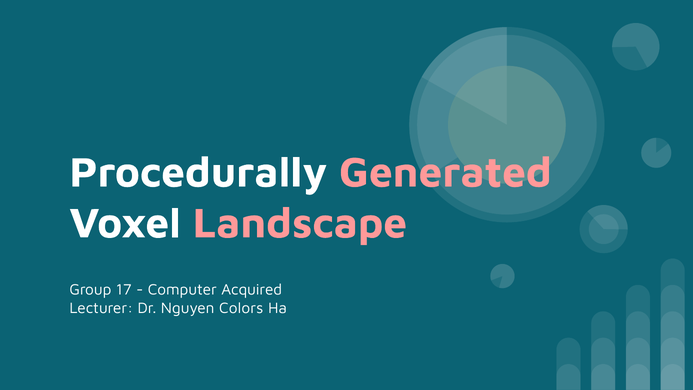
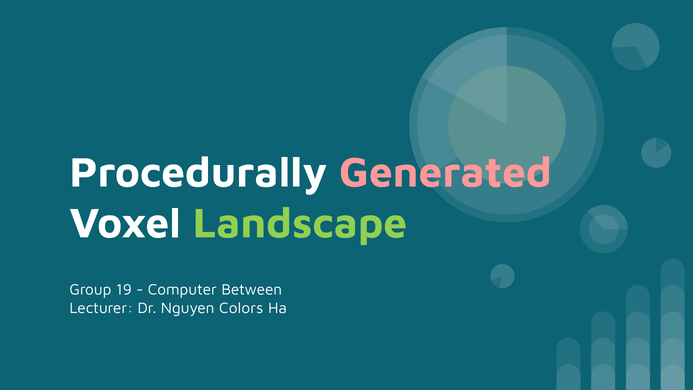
Landscape colour: pink -> light green (300, 223)
17: 17 -> 19 (124, 290)
Acquired: Acquired -> Between (252, 290)
